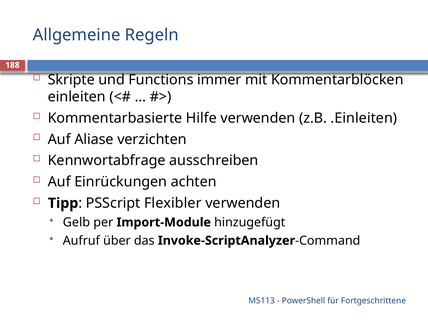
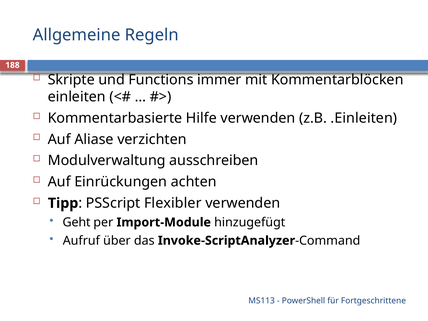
Kennwortabfrage: Kennwortabfrage -> Modulverwaltung (107, 161)
Gelb: Gelb -> Geht (77, 222)
